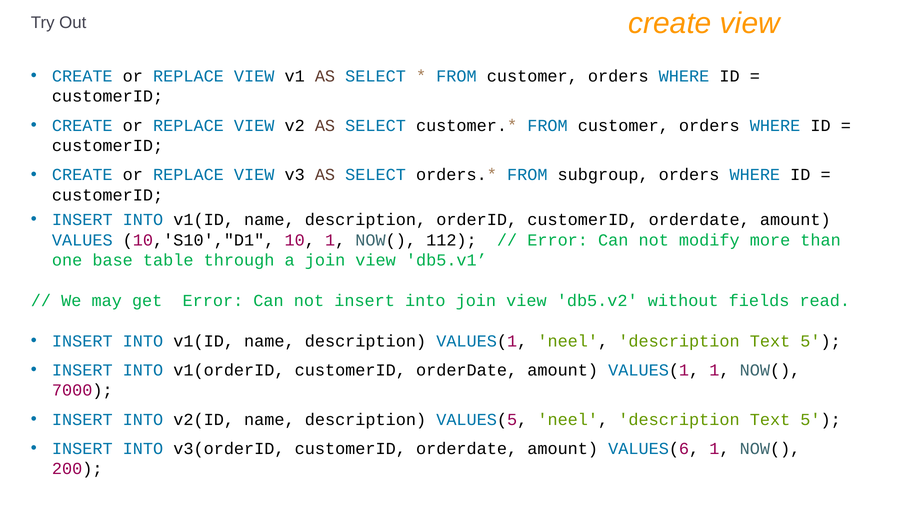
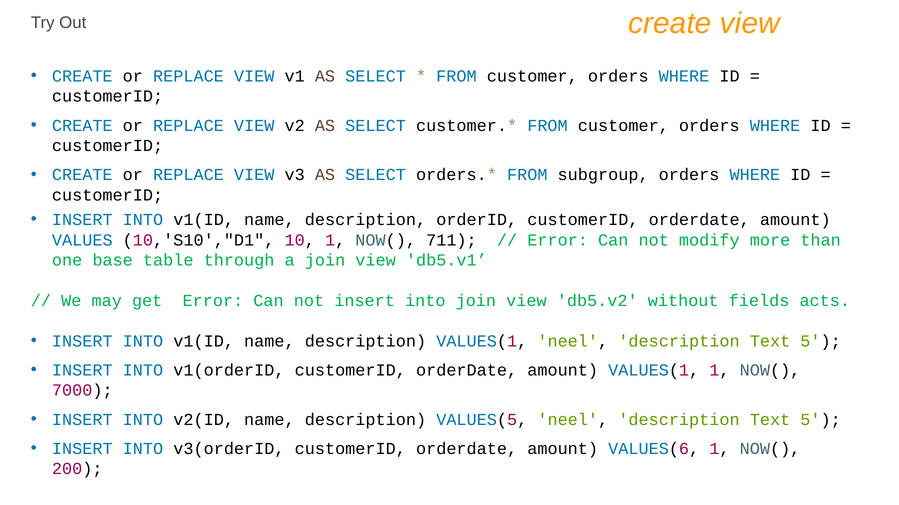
112: 112 -> 711 (451, 240)
read: read -> acts (825, 301)
